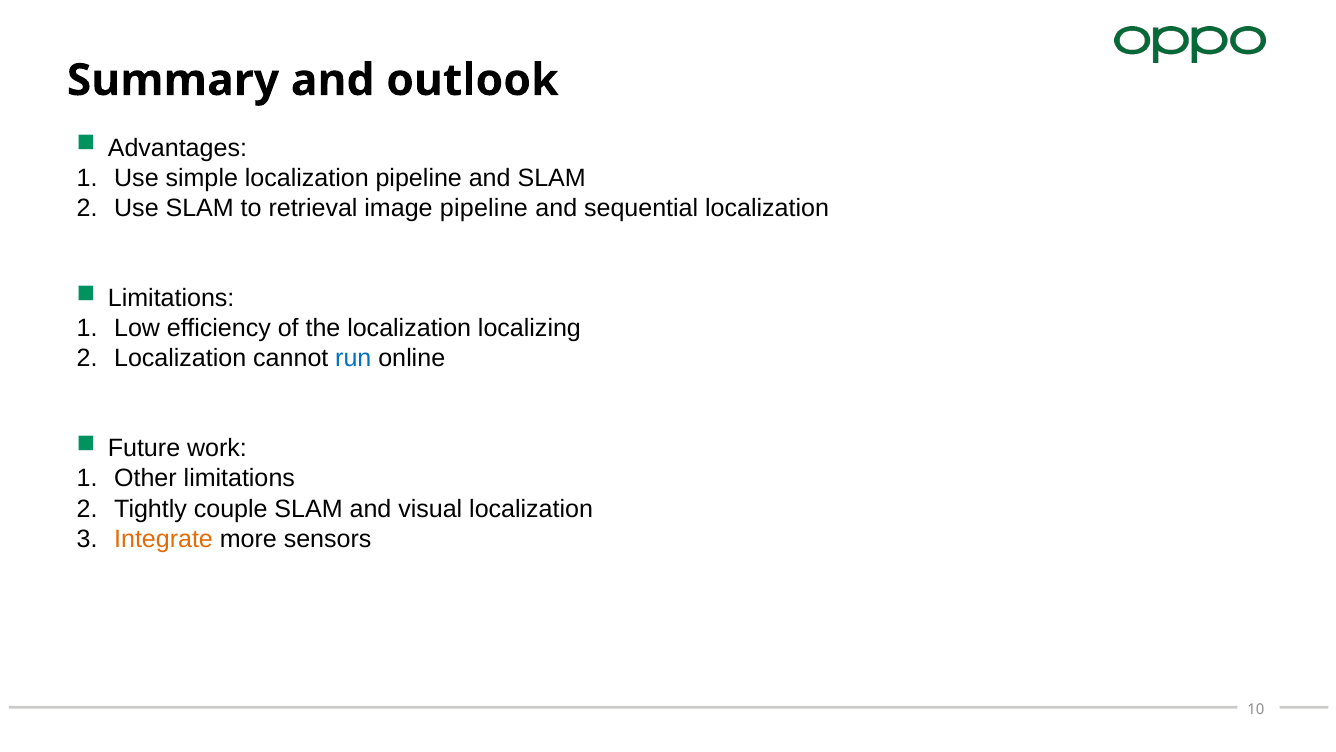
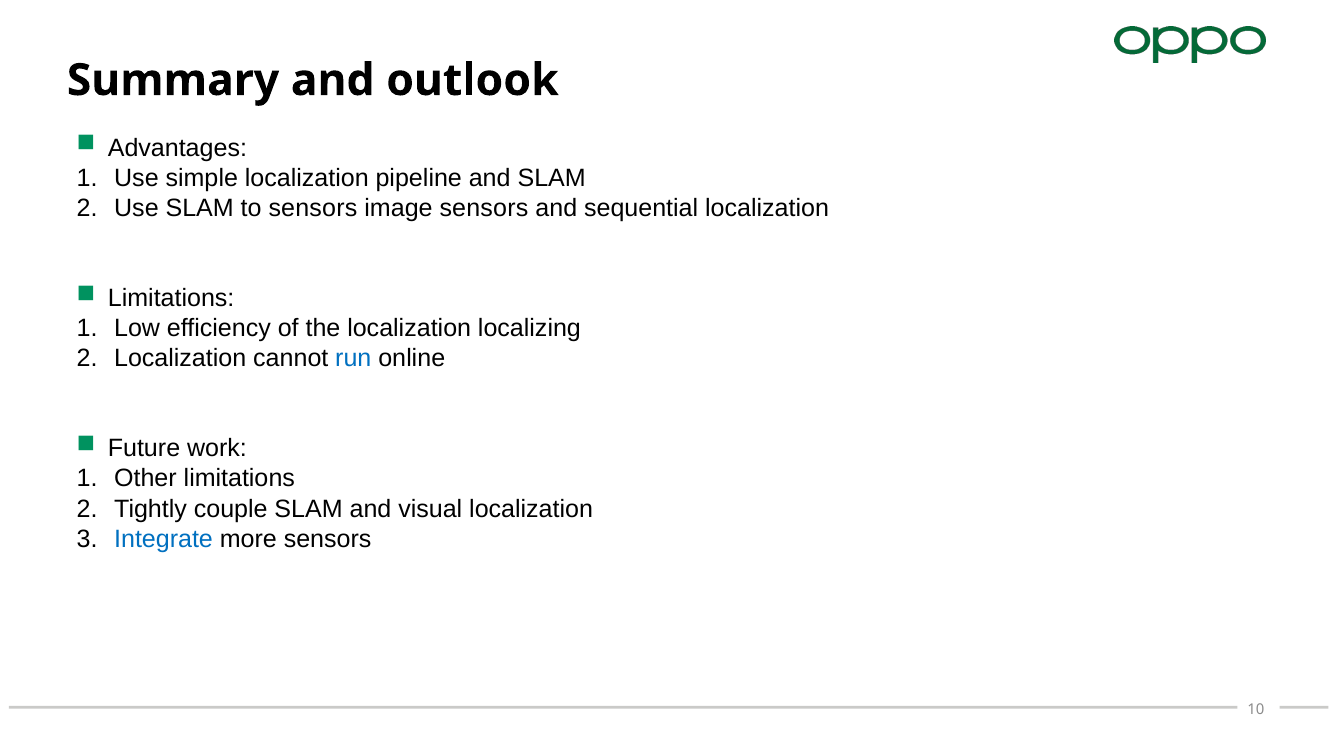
to retrieval: retrieval -> sensors (313, 208)
image pipeline: pipeline -> sensors (484, 208)
Integrate colour: orange -> blue (164, 538)
